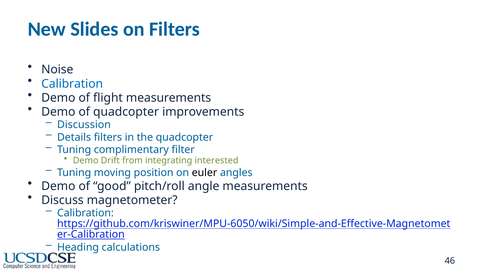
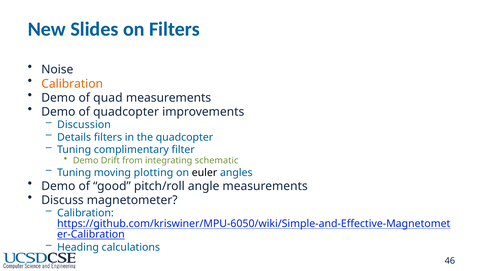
Calibration colour: blue -> orange (72, 84)
flight: flight -> quad (108, 98)
interested: interested -> schematic (217, 161)
position: position -> plotting (154, 173)
